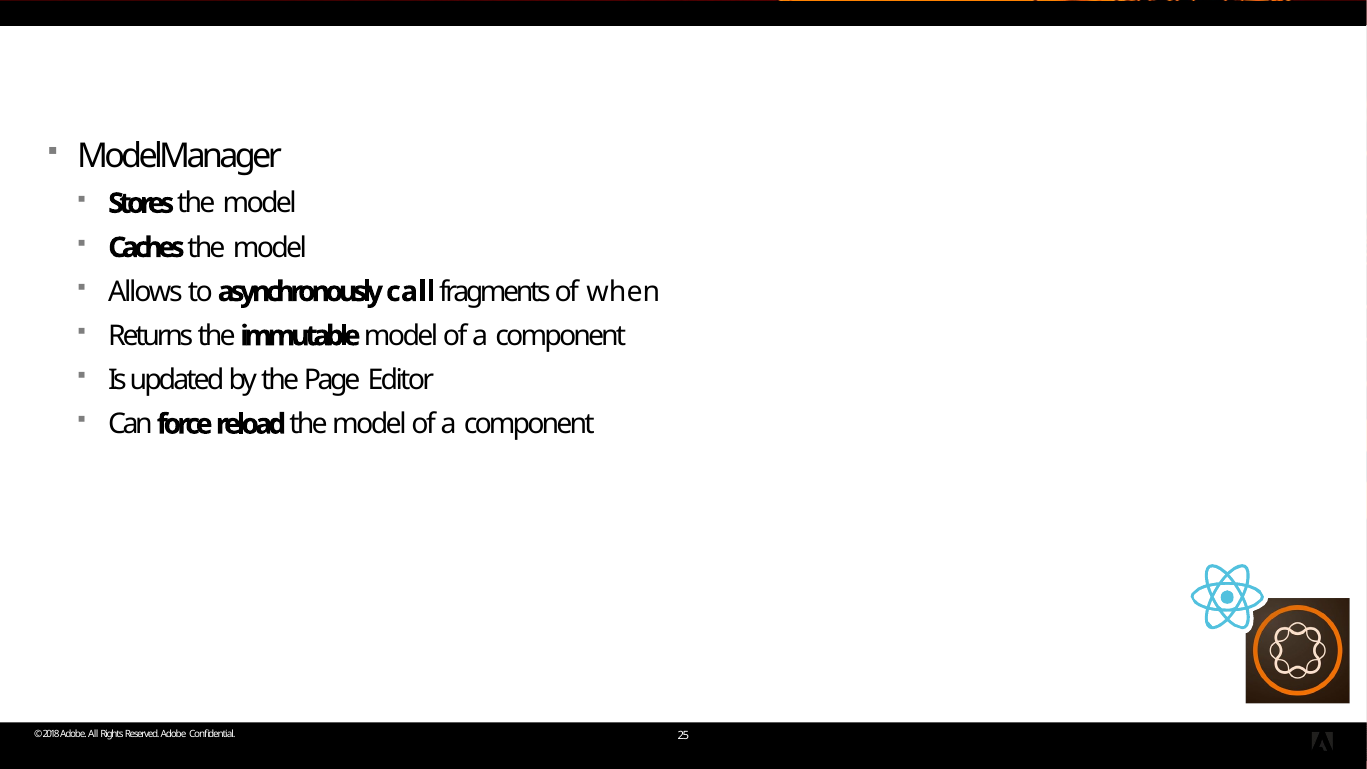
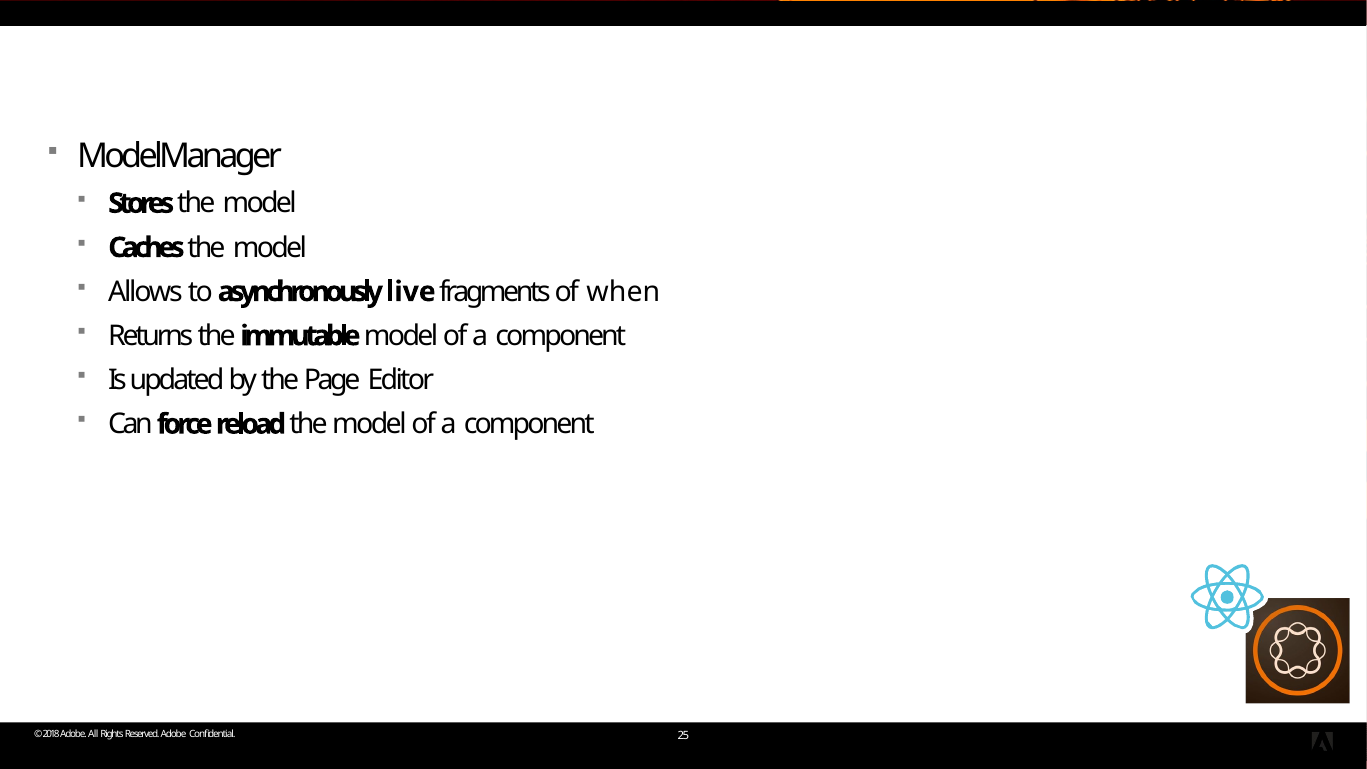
call: call -> live (411, 292)
